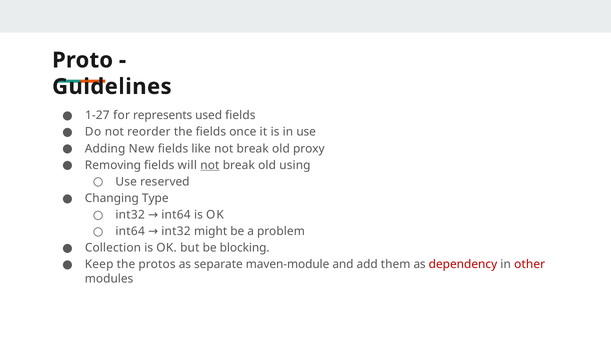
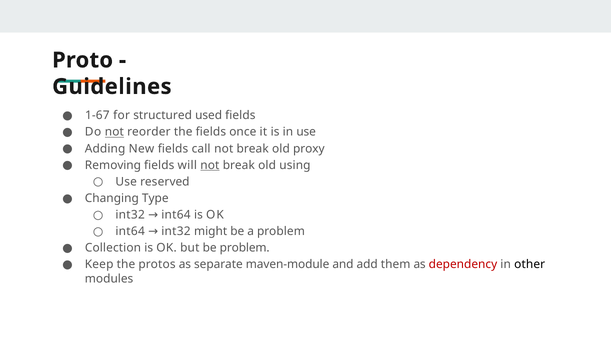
1-27: 1-27 -> 1-67 (97, 115)
represents: represents -> structured (163, 115)
not underline: none -> present (114, 132)
like: like -> call (201, 148)
be blocking: blocking -> problem (245, 248)
other colour: red -> black (530, 264)
